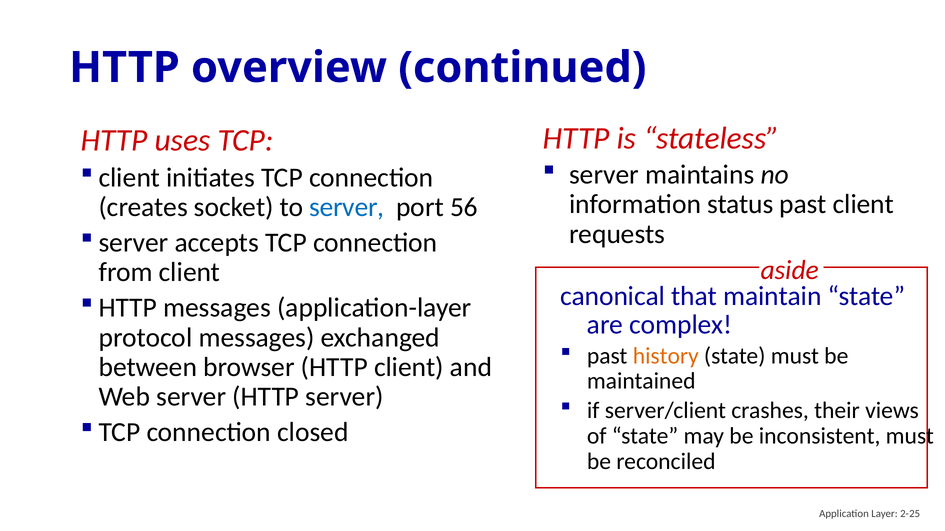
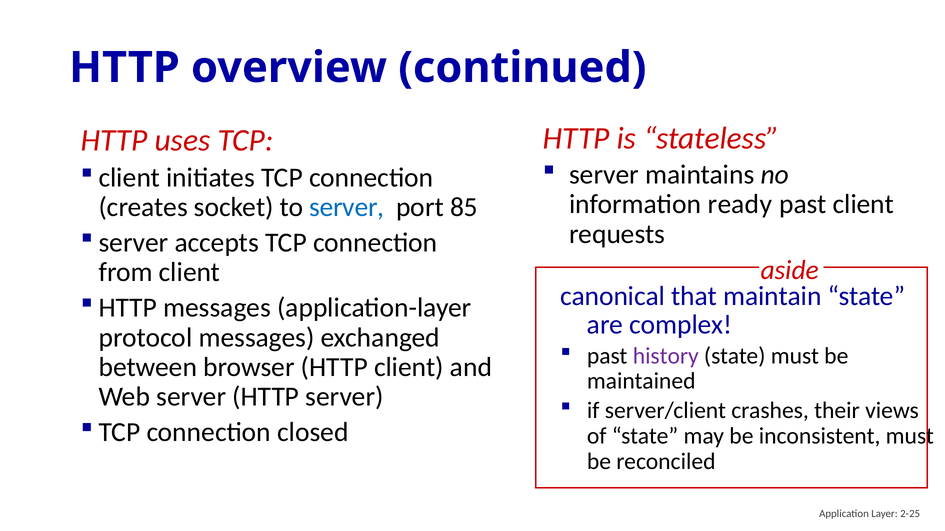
status: status -> ready (740, 205)
56: 56 -> 85 (464, 208)
history colour: orange -> purple (666, 356)
